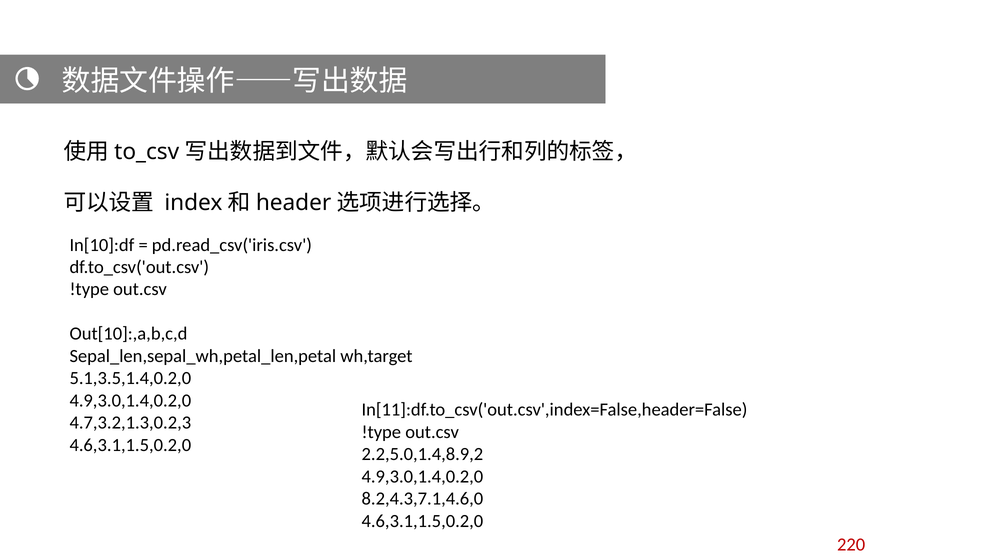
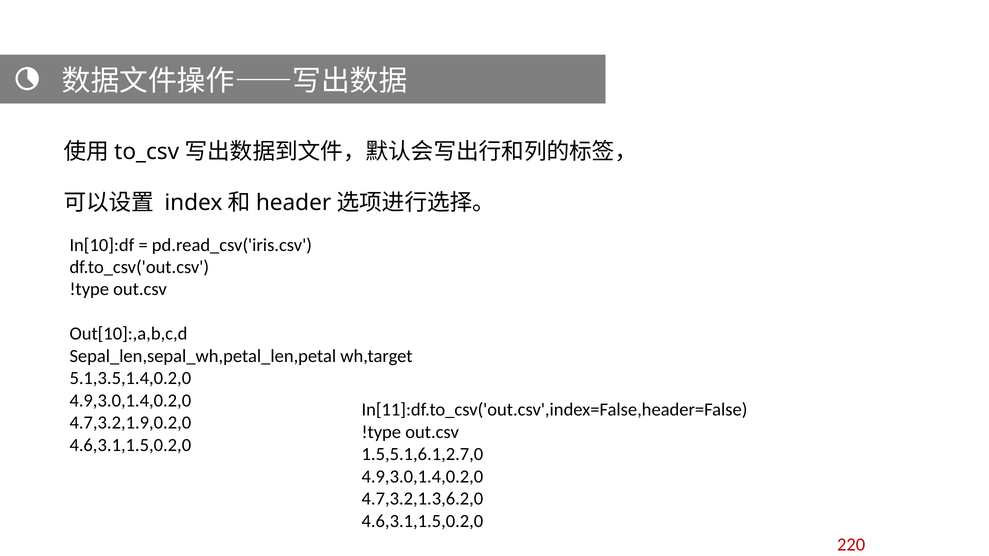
4.7,3.2,1.3,0.2,3: 4.7,3.2,1.3,0.2,3 -> 4.7,3.2,1.9,0.2,0 (130, 423)
2.2,5.0,1.4,8.9,2: 2.2,5.0,1.4,8.9,2 -> 1.5,5.1,6.1,2.7,0 (422, 455)
8.2,4.3,7.1,4.6,0: 8.2,4.3,7.1,4.6,0 -> 4.7,3.2,1.3,6.2,0 (422, 499)
